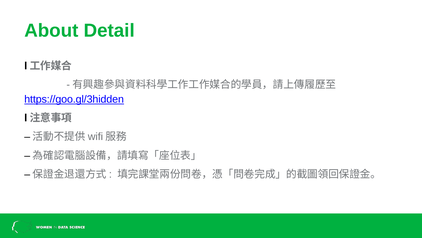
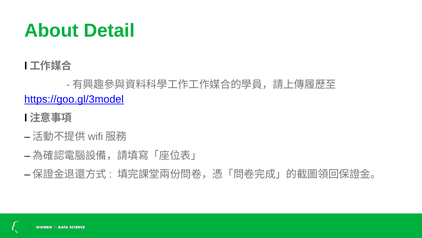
https://goo.gl/3hidden: https://goo.gl/3hidden -> https://goo.gl/3model (74, 99)
